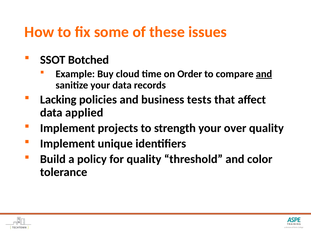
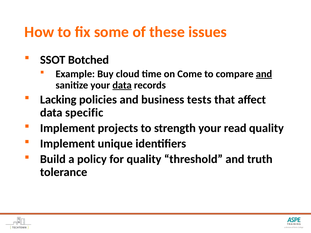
Order: Order -> Come (190, 74)
data underline: none -> present (122, 85)
applied: applied -> specific (84, 113)
over: over -> read (235, 128)
color: color -> truth (260, 159)
